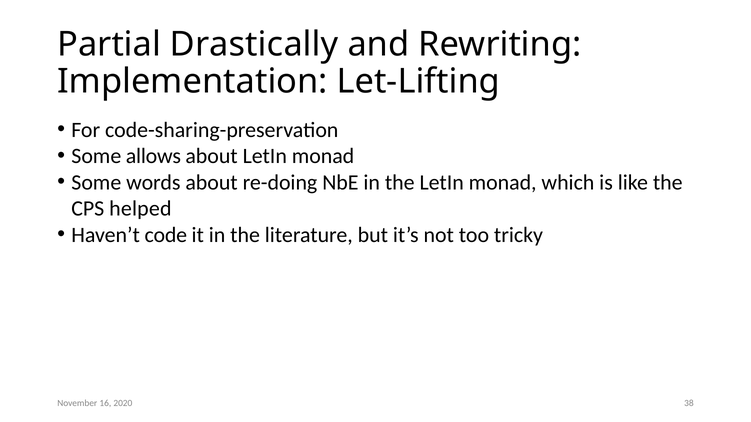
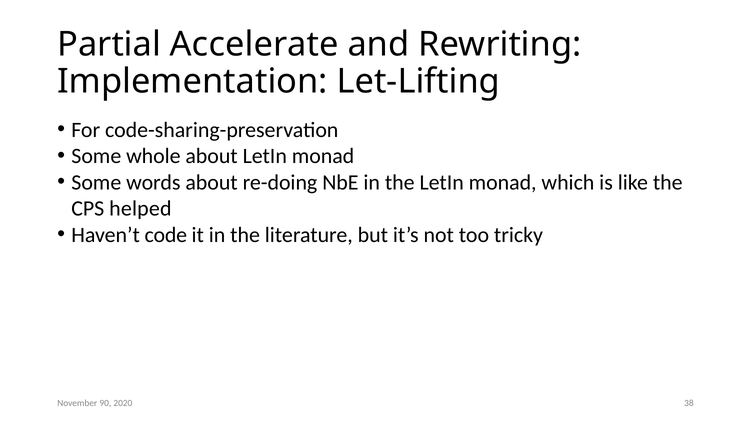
Drastically: Drastically -> Accelerate (254, 45)
allows: allows -> whole (153, 156)
16: 16 -> 90 (105, 403)
